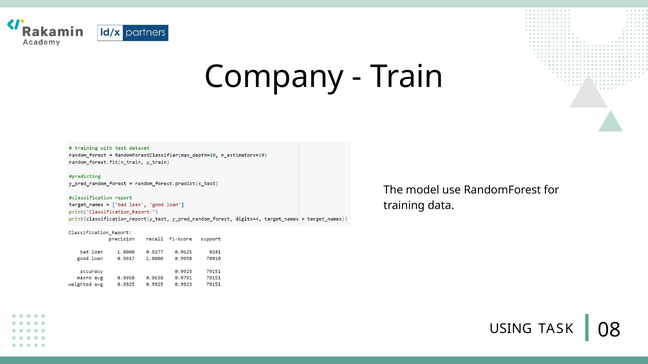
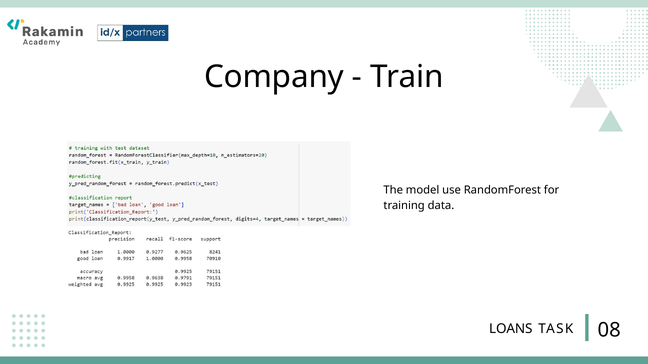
USING: USING -> LOANS (511, 329)
